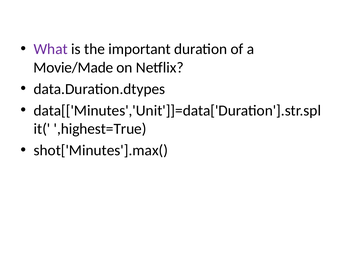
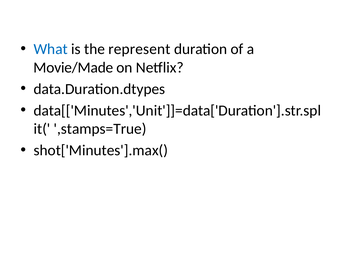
What colour: purple -> blue (51, 49)
important: important -> represent (139, 49)
,highest=True: ,highest=True -> ,stamps=True (100, 129)
